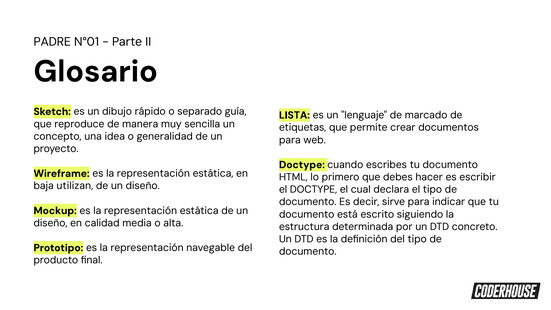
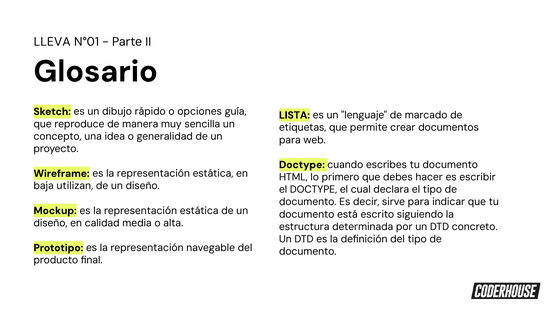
PADRE: PADRE -> LLEVA (52, 42)
separado: separado -> opciones (200, 112)
